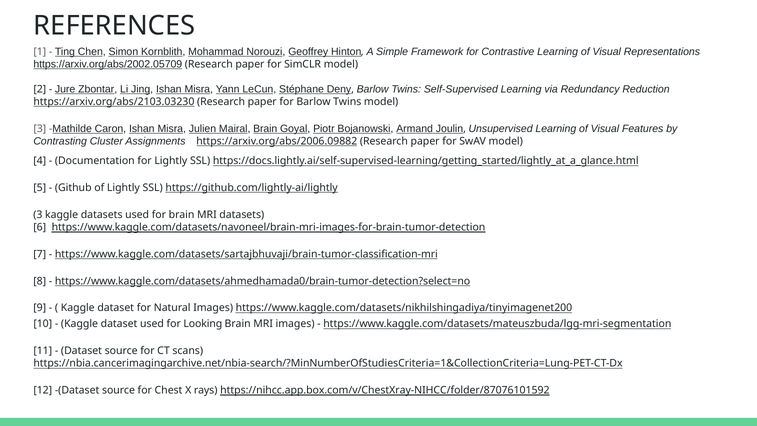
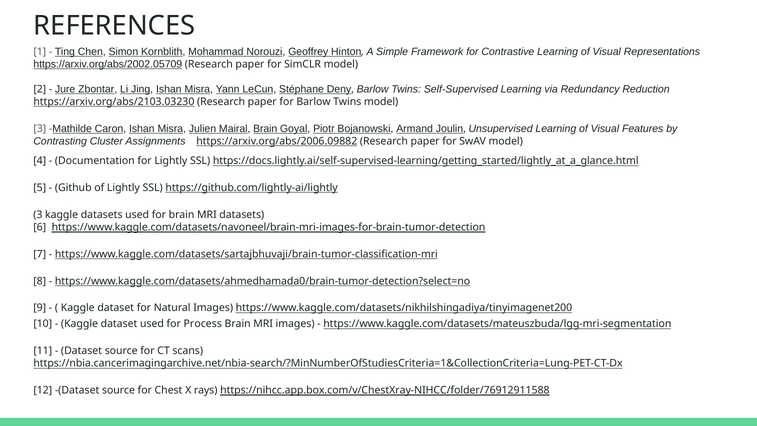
Looking: Looking -> Process (203, 324)
https://nihcc.app.box.com/v/ChestXray-NIHCC/folder/87076101592: https://nihcc.app.box.com/v/ChestXray-NIHCC/folder/87076101592 -> https://nihcc.app.box.com/v/ChestXray-NIHCC/folder/76912911588 (385, 390)
